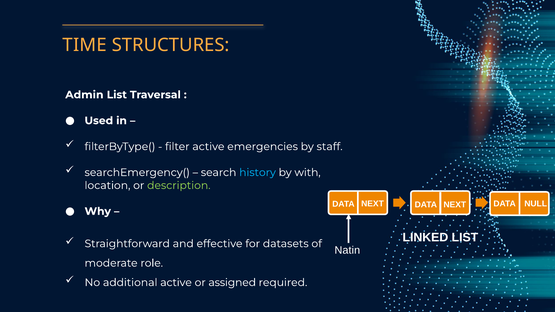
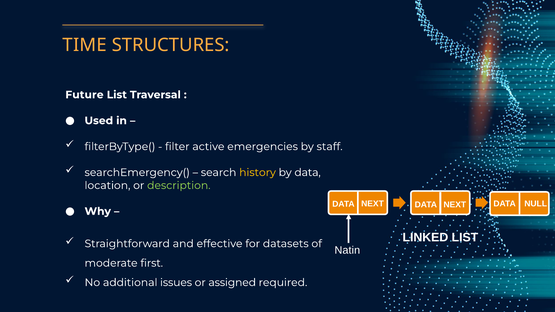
Admin: Admin -> Future (84, 95)
history colour: light blue -> yellow (258, 173)
by with: with -> data (308, 173)
role: role -> first (152, 263)
additional active: active -> issues (176, 283)
